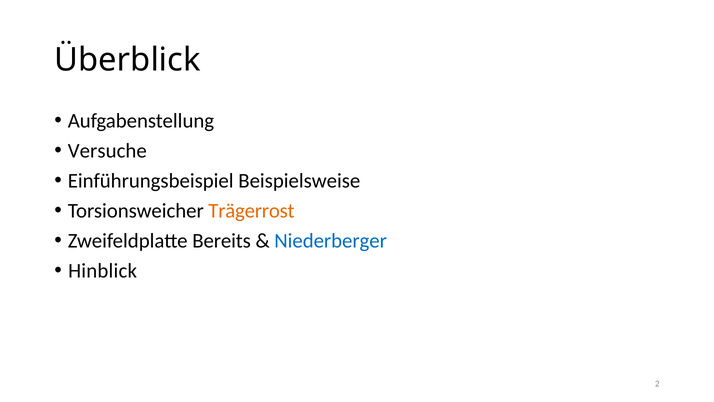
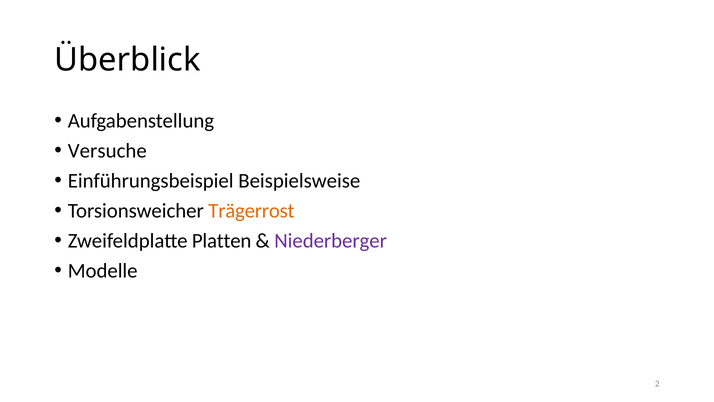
Bereits: Bereits -> Platten (222, 240)
Niederberger colour: blue -> purple (331, 240)
Hinblick: Hinblick -> Modelle (103, 270)
